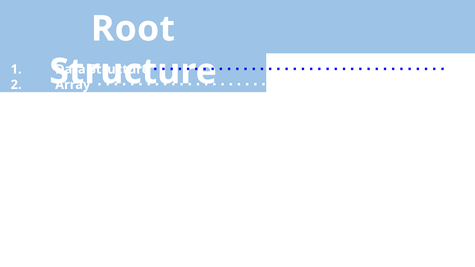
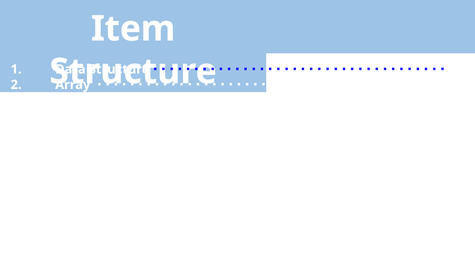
Root: Root -> Item (133, 29)
